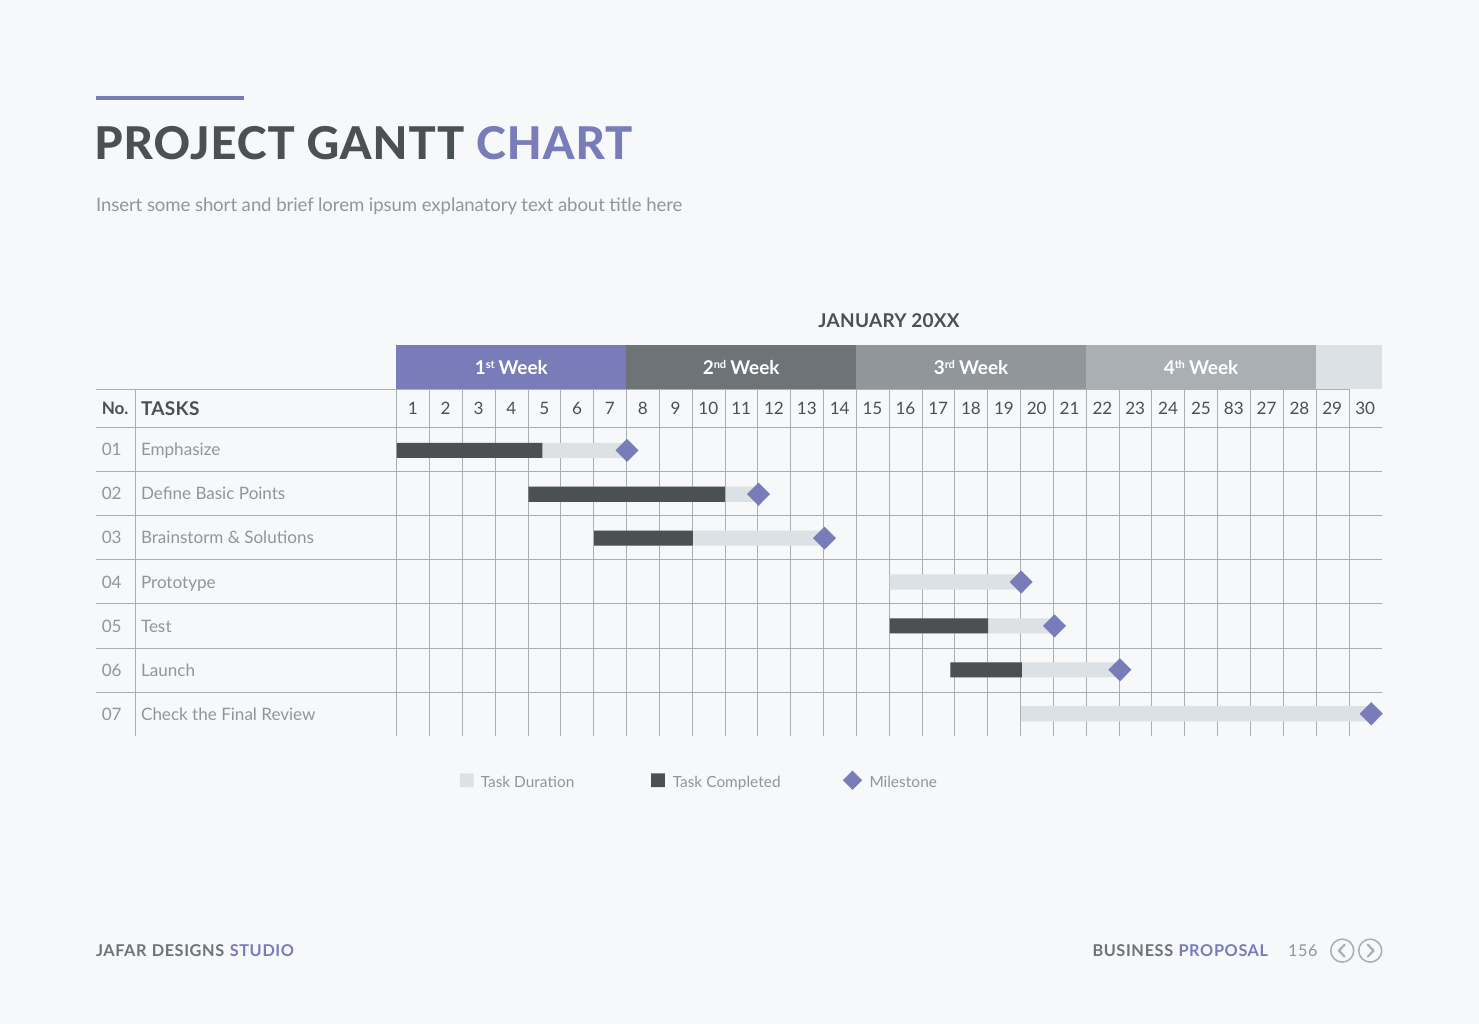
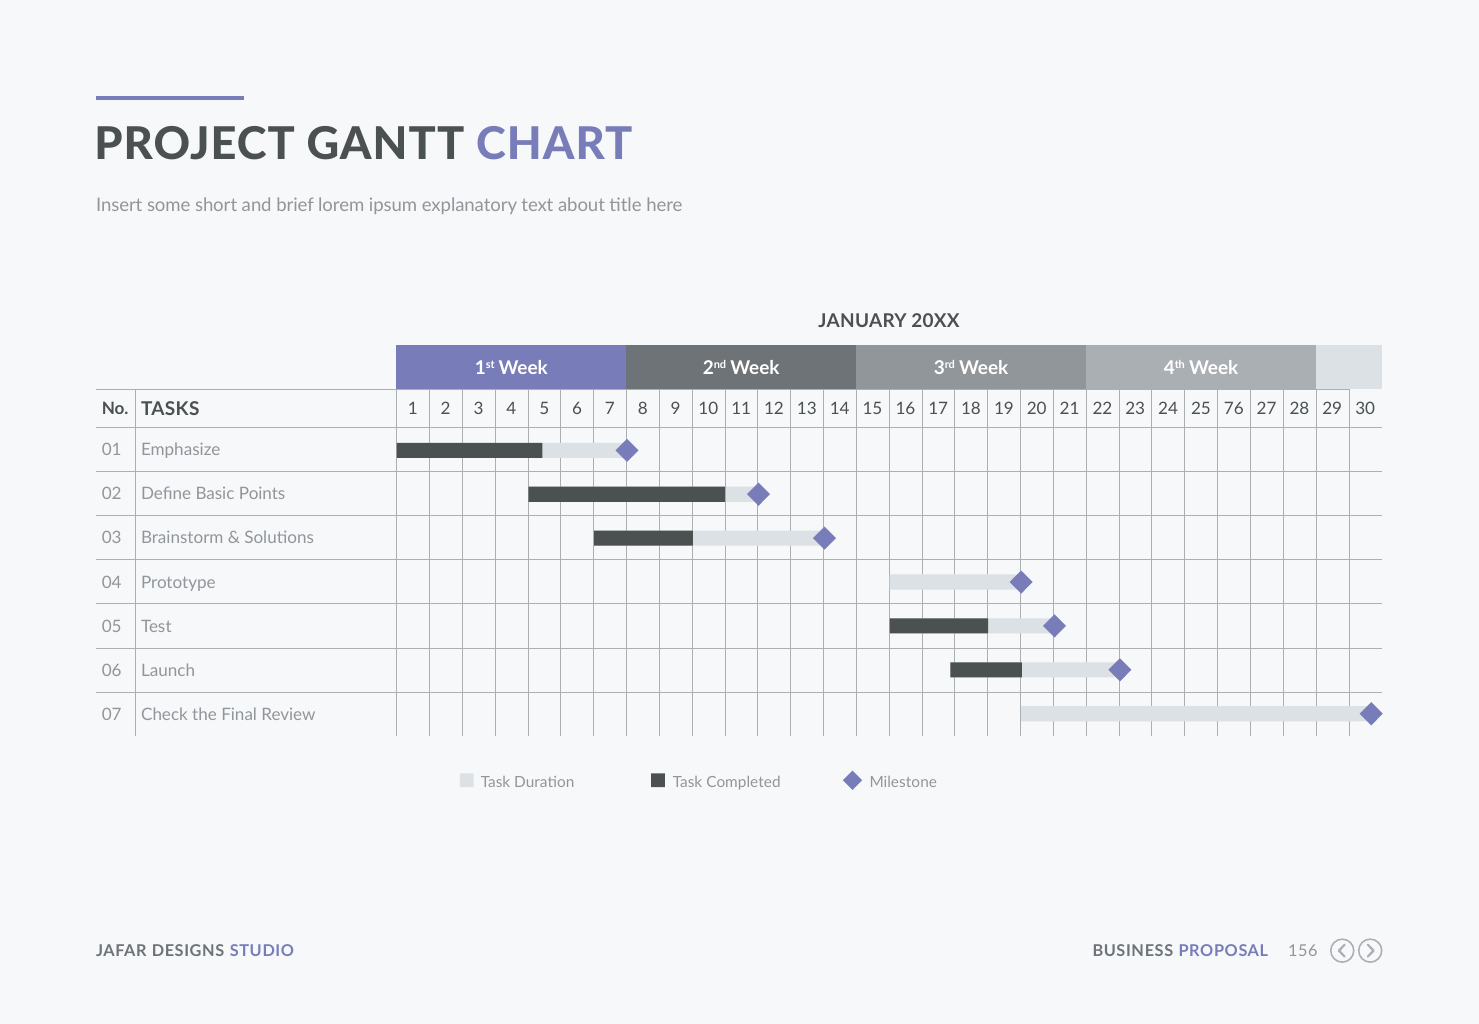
83: 83 -> 76 (1234, 409)
